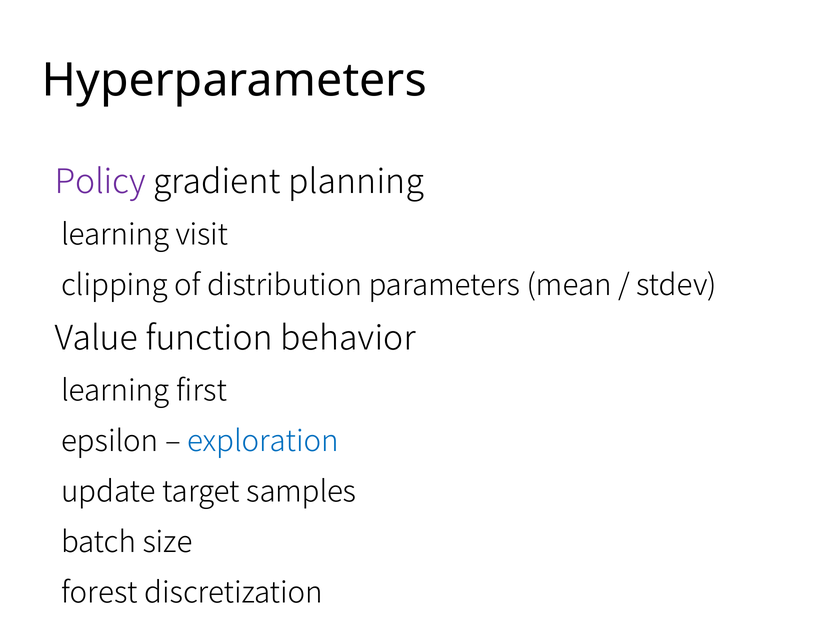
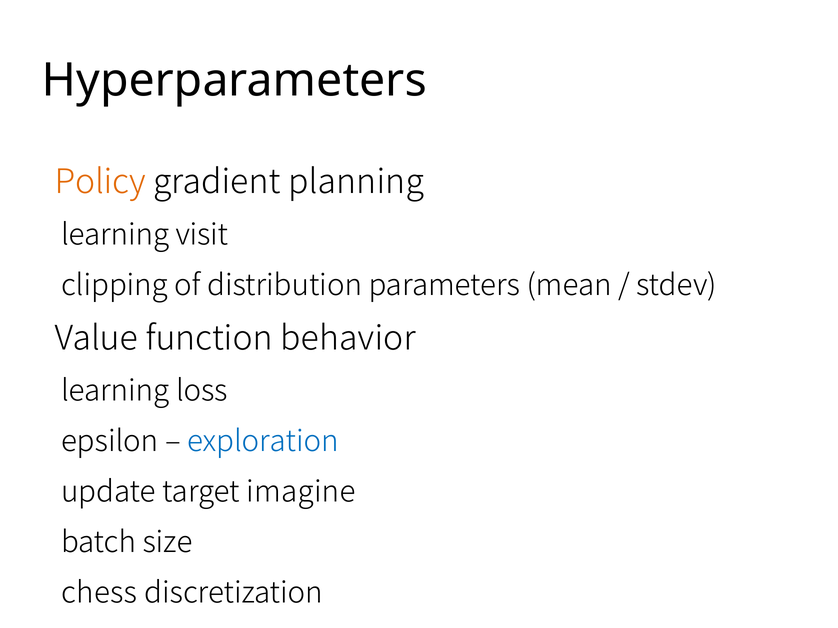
Policy colour: purple -> orange (100, 182)
first: first -> loss (202, 391)
samples: samples -> imagine (301, 492)
forest: forest -> chess (99, 593)
